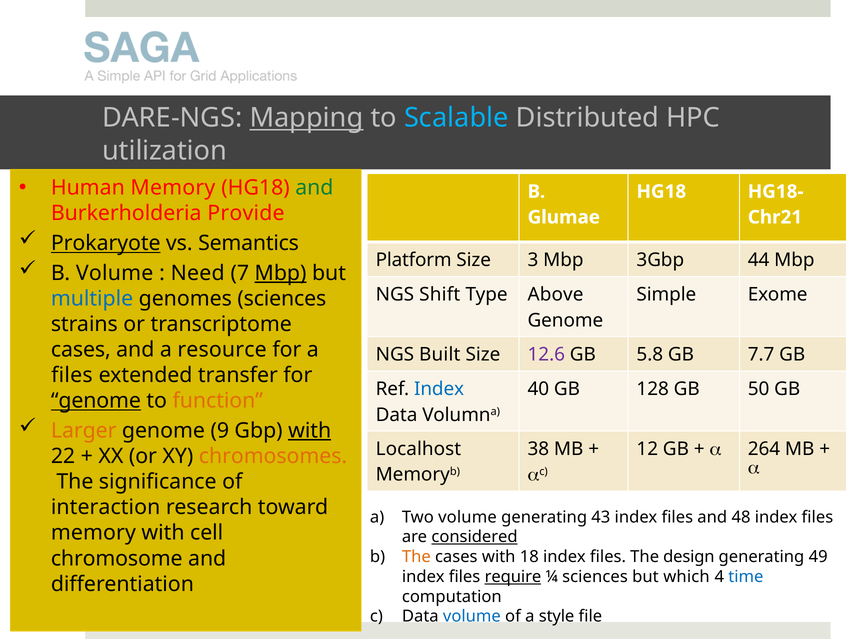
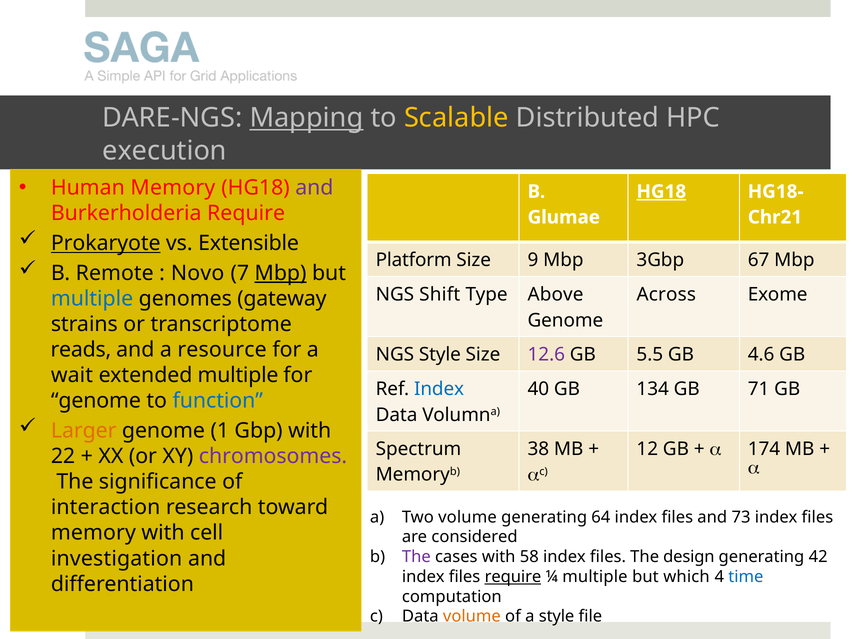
Scalable colour: light blue -> yellow (456, 118)
utilization: utilization -> execution (165, 151)
and colour: green -> purple (314, 188)
HG18 underline: none -> present (661, 192)
Burkerholderia Provide: Provide -> Require (246, 213)
Semantics: Semantics -> Extensible (249, 243)
3: 3 -> 9 (533, 260)
44: 44 -> 67 (759, 260)
B Volume: Volume -> Remote (115, 273)
Need: Need -> Novo (198, 273)
Simple: Simple -> Across (666, 295)
genomes sciences: sciences -> gateway (282, 299)
cases: cases -> reads (81, 350)
NGS Built: Built -> Style (440, 355)
5.8: 5.8 -> 5.5 (650, 355)
7.7: 7.7 -> 4.6 (761, 355)
files: files -> wait (72, 375)
extended transfer: transfer -> multiple (238, 375)
128: 128 -> 134 (653, 389)
50: 50 -> 71 (759, 389)
genome underline: present -> none (96, 401)
function colour: orange -> blue (218, 401)
9: 9 -> 1 (220, 431)
with underline: present -> none (310, 431)
Localhost: Localhost -> Spectrum (418, 449)
264: 264 -> 174 (764, 449)
chromosomes colour: orange -> purple (273, 456)
43: 43 -> 64 (601, 517)
48: 48 -> 73 (741, 517)
considered underline: present -> none (475, 537)
The colour: orange -> purple (416, 557)
18: 18 -> 58 (529, 557)
49: 49 -> 42 (818, 557)
chromosome: chromosome -> investigation (117, 559)
¼ sciences: sciences -> multiple (595, 577)
volume colour: blue -> orange (472, 616)
